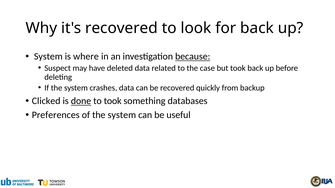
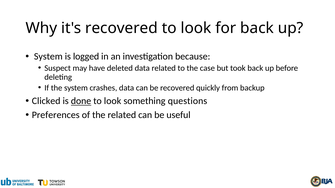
where: where -> logged (86, 57)
because underline: present -> none (193, 57)
took: took -> look (113, 101)
databases: databases -> questions (188, 101)
of the system: system -> related (122, 115)
